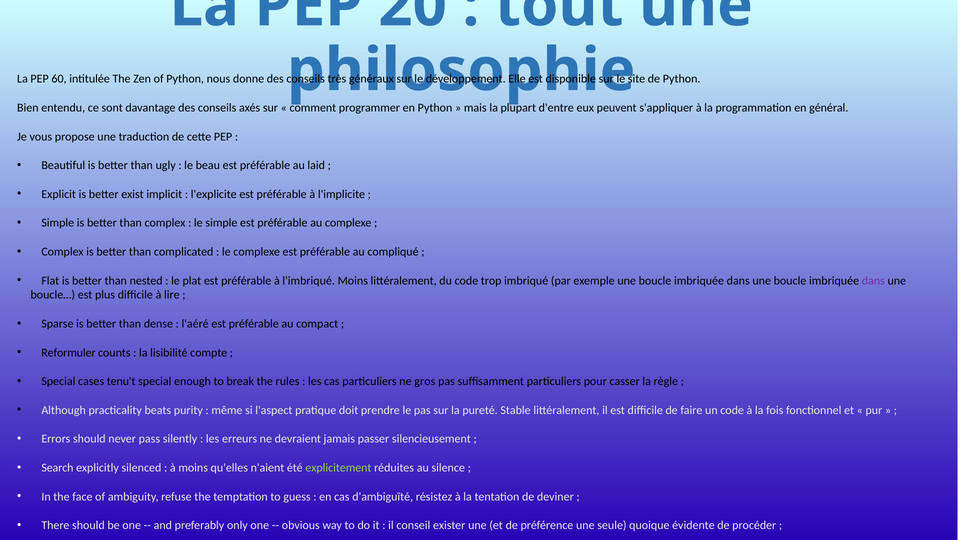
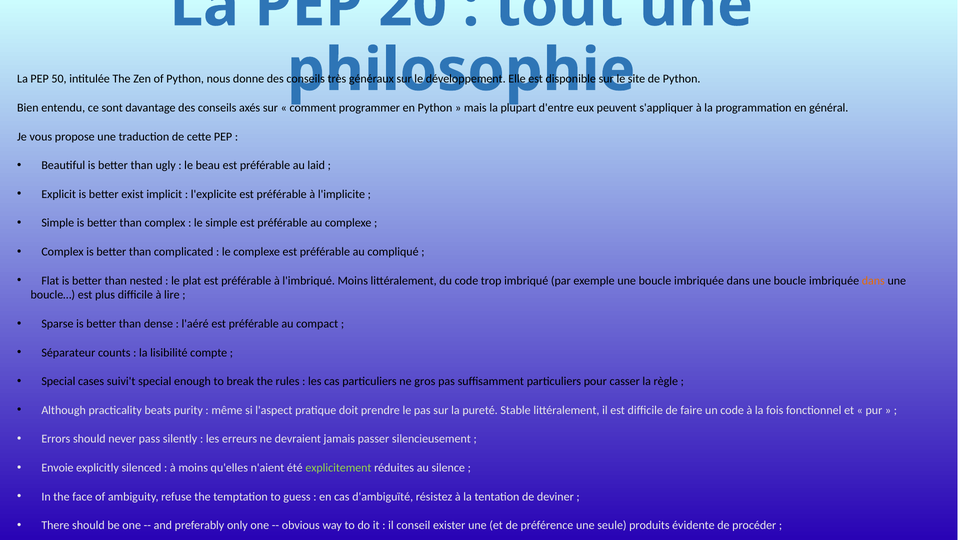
60: 60 -> 50 (59, 79)
dans colour: purple -> orange (873, 281)
Reformuler: Reformuler -> Séparateur (68, 353)
tenu't: tenu't -> suivi't (121, 381)
Search: Search -> Envoie (57, 468)
quoique: quoique -> produits (649, 525)
